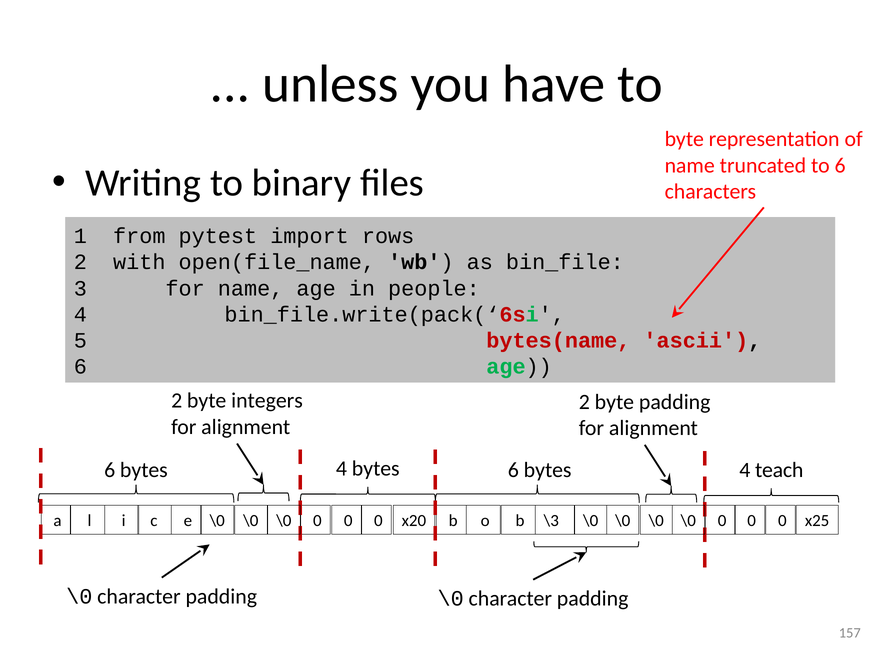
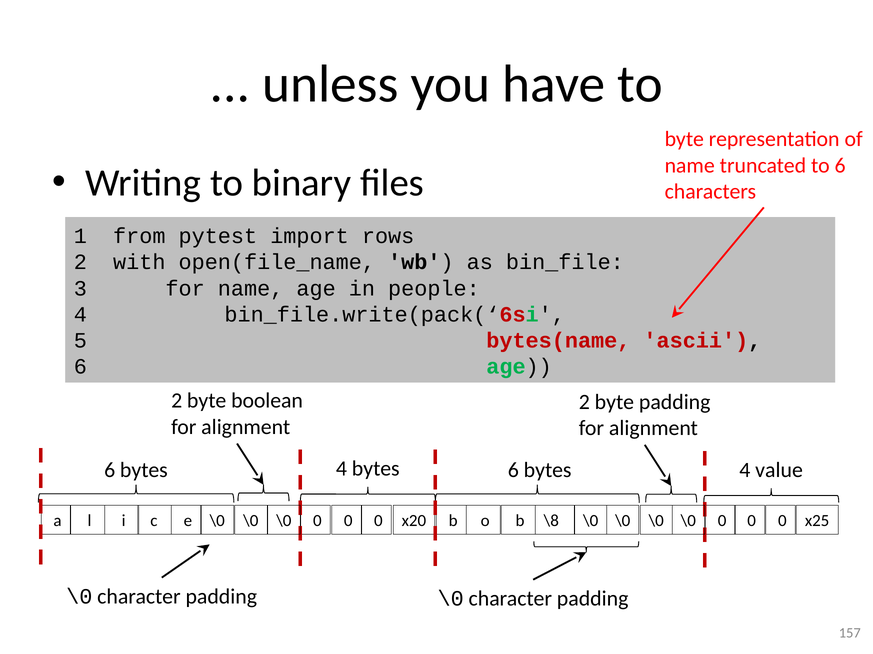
integers: integers -> boolean (267, 401)
teach: teach -> value (779, 470)
\3: \3 -> \8 (551, 521)
